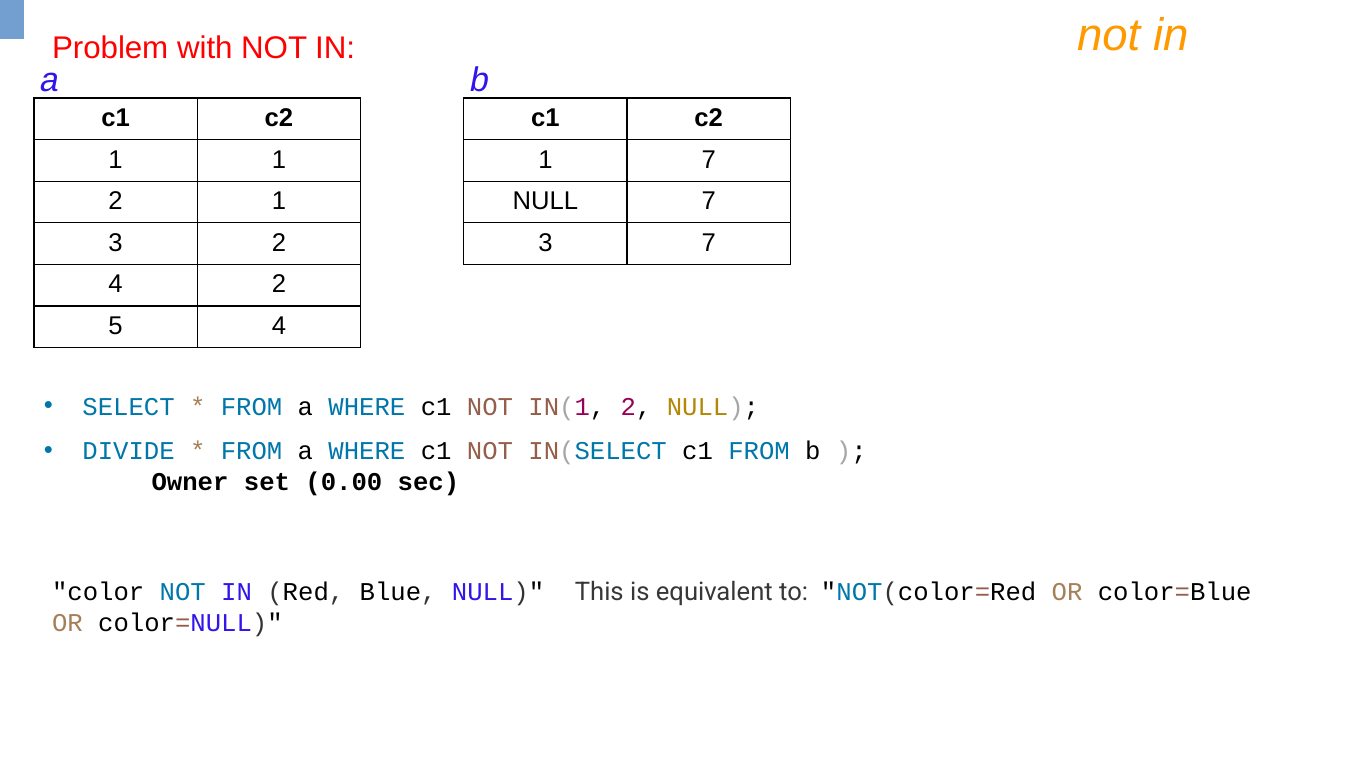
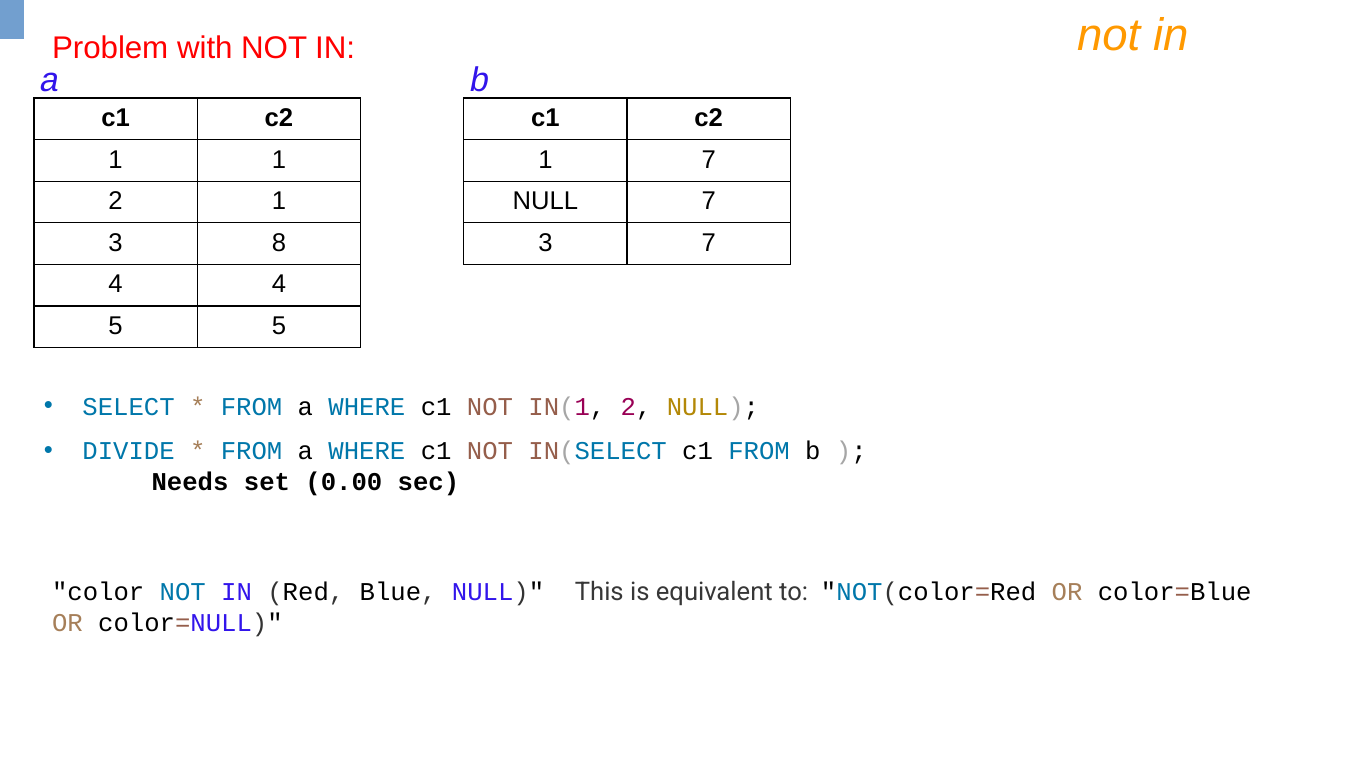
3 2: 2 -> 8 (279, 243)
4 2: 2 -> 4 (279, 284)
5 4: 4 -> 5 (279, 326)
Owner: Owner -> Needs (190, 482)
